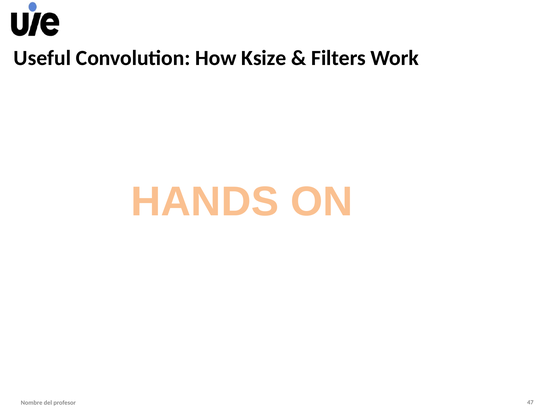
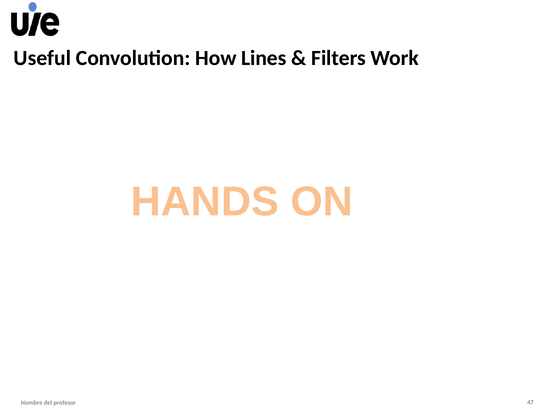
Ksize: Ksize -> Lines (264, 58)
